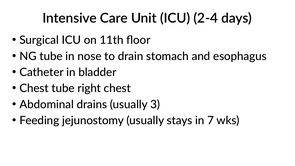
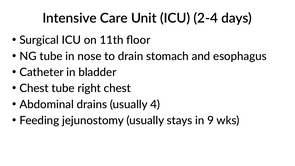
3: 3 -> 4 (155, 104)
7: 7 -> 9 (211, 121)
